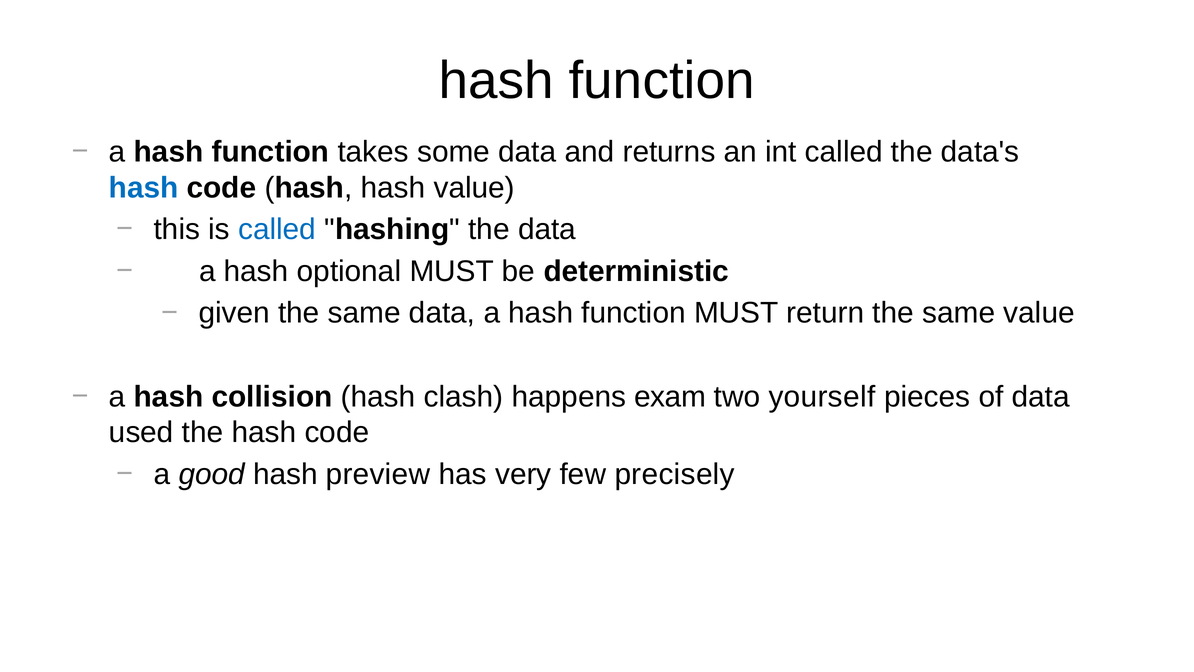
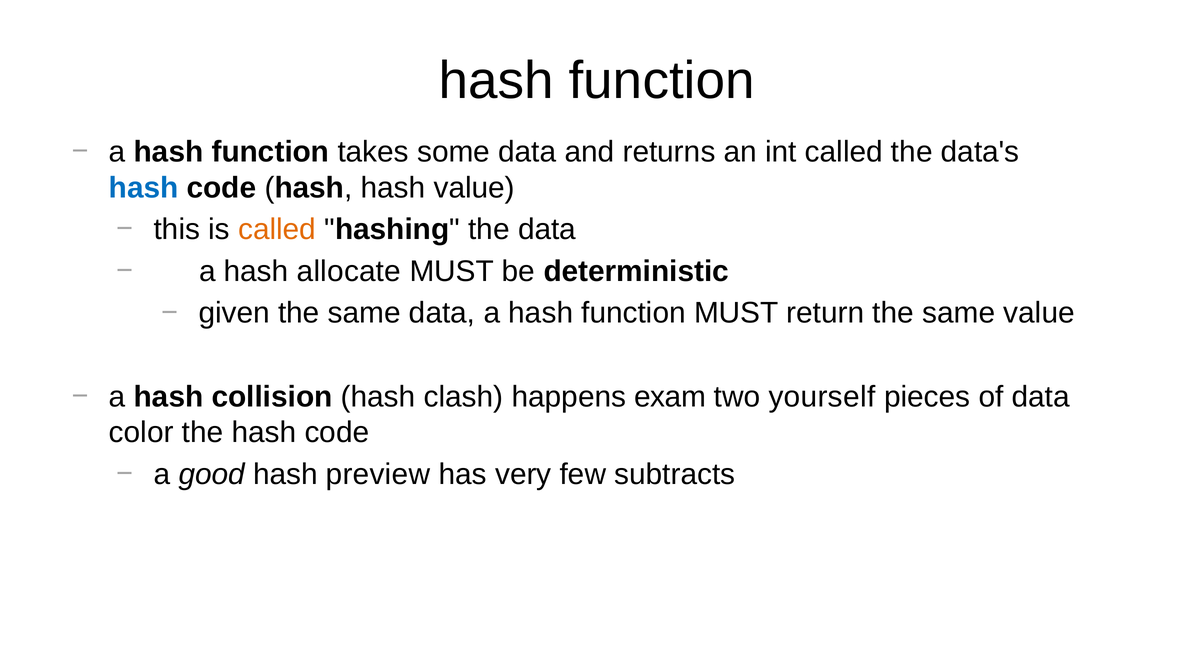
called colour: blue -> orange (277, 229)
optional: optional -> allocate (349, 271)
used: used -> color (141, 432)
precisely: precisely -> subtracts (675, 474)
